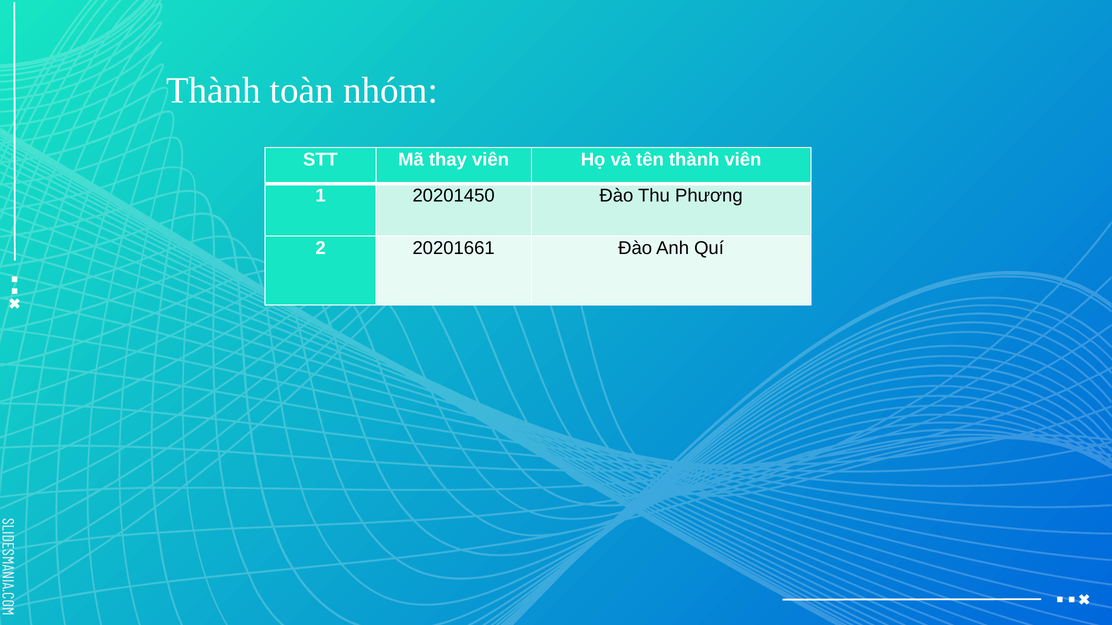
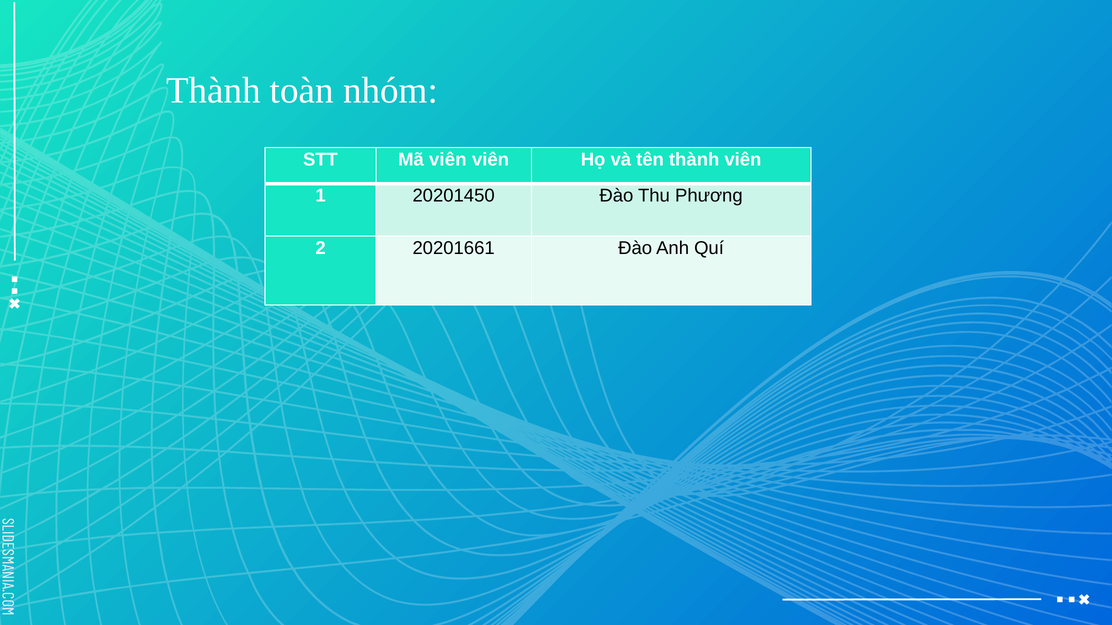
Mã thay: thay -> viên (448, 160)
